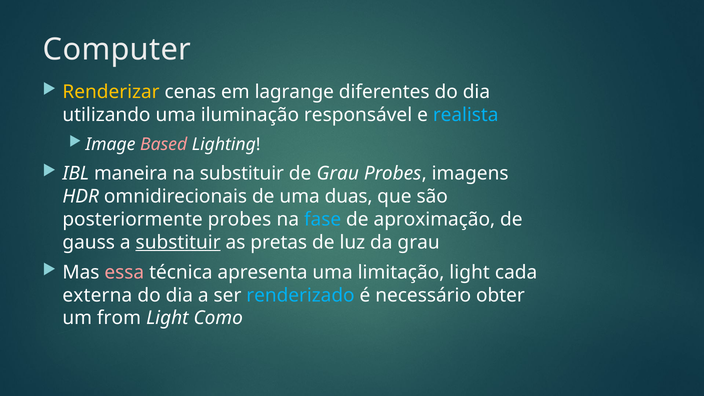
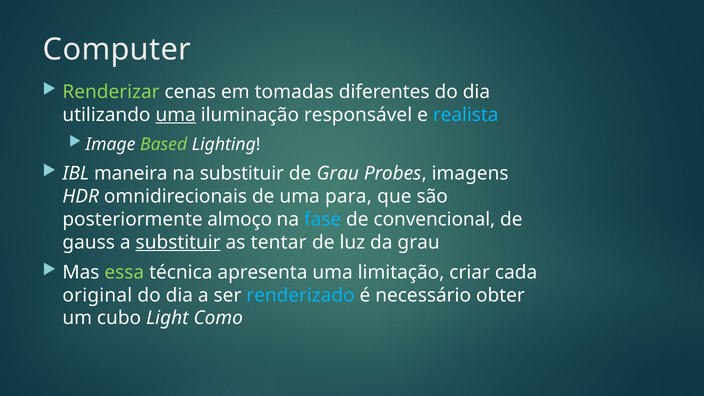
Renderizar colour: yellow -> light green (111, 92)
lagrange: lagrange -> tomadas (294, 92)
uma underline: none -> present (176, 115)
Based colour: pink -> light green (164, 144)
duas: duas -> para (348, 196)
posteriormente probes: probes -> almoço (240, 219)
aproximação: aproximação -> convencional (434, 219)
pretas: pretas -> tentar (279, 242)
essa colour: pink -> light green (124, 272)
limitação light: light -> criar (470, 272)
externa: externa -> original (97, 295)
from: from -> cubo (119, 318)
